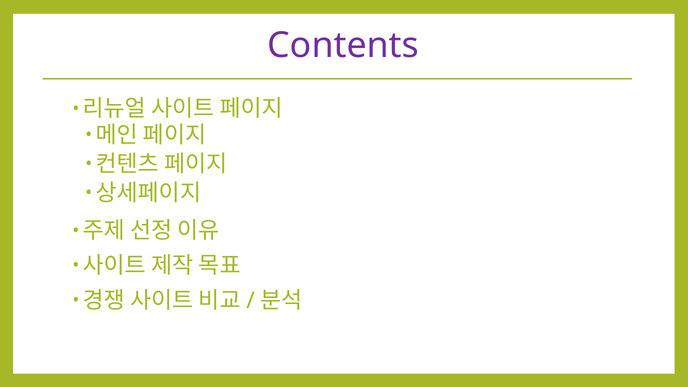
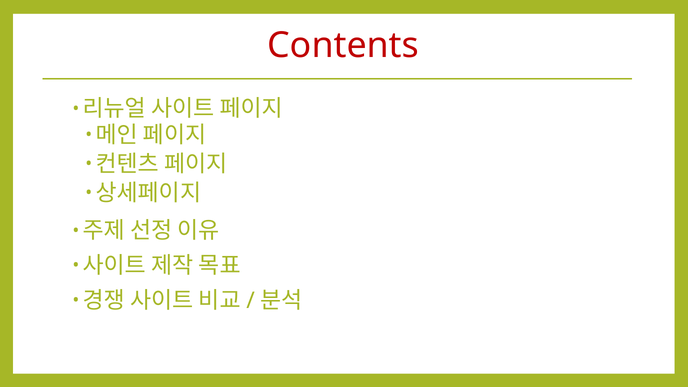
Contents colour: purple -> red (343, 46)
